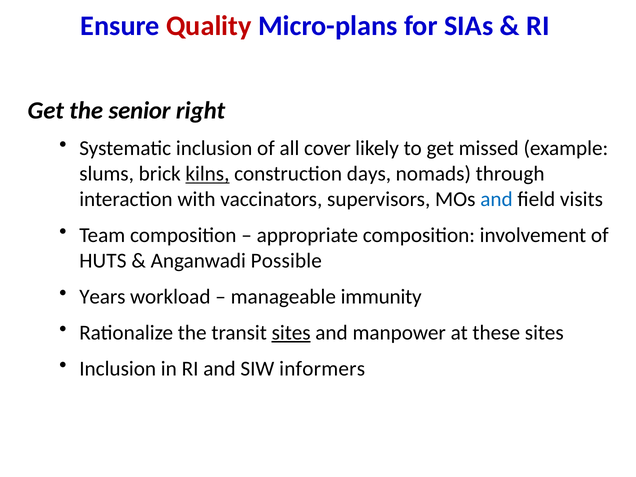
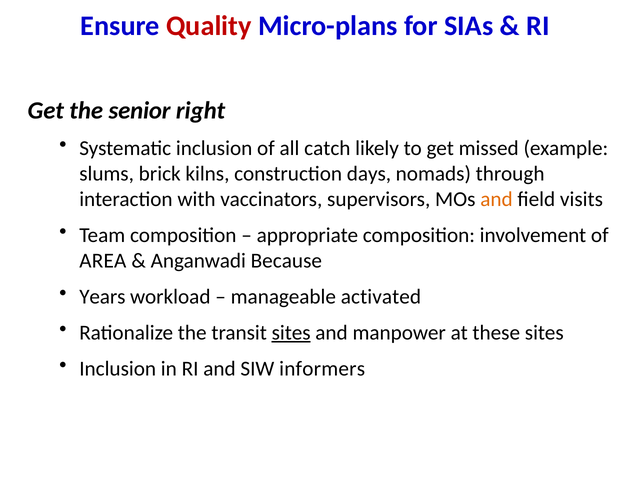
cover: cover -> catch (327, 148)
kilns underline: present -> none (207, 174)
and colour: blue -> orange (497, 199)
HUTS: HUTS -> AREA (103, 261)
Possible: Possible -> Because (286, 261)
immunity: immunity -> activated (381, 297)
